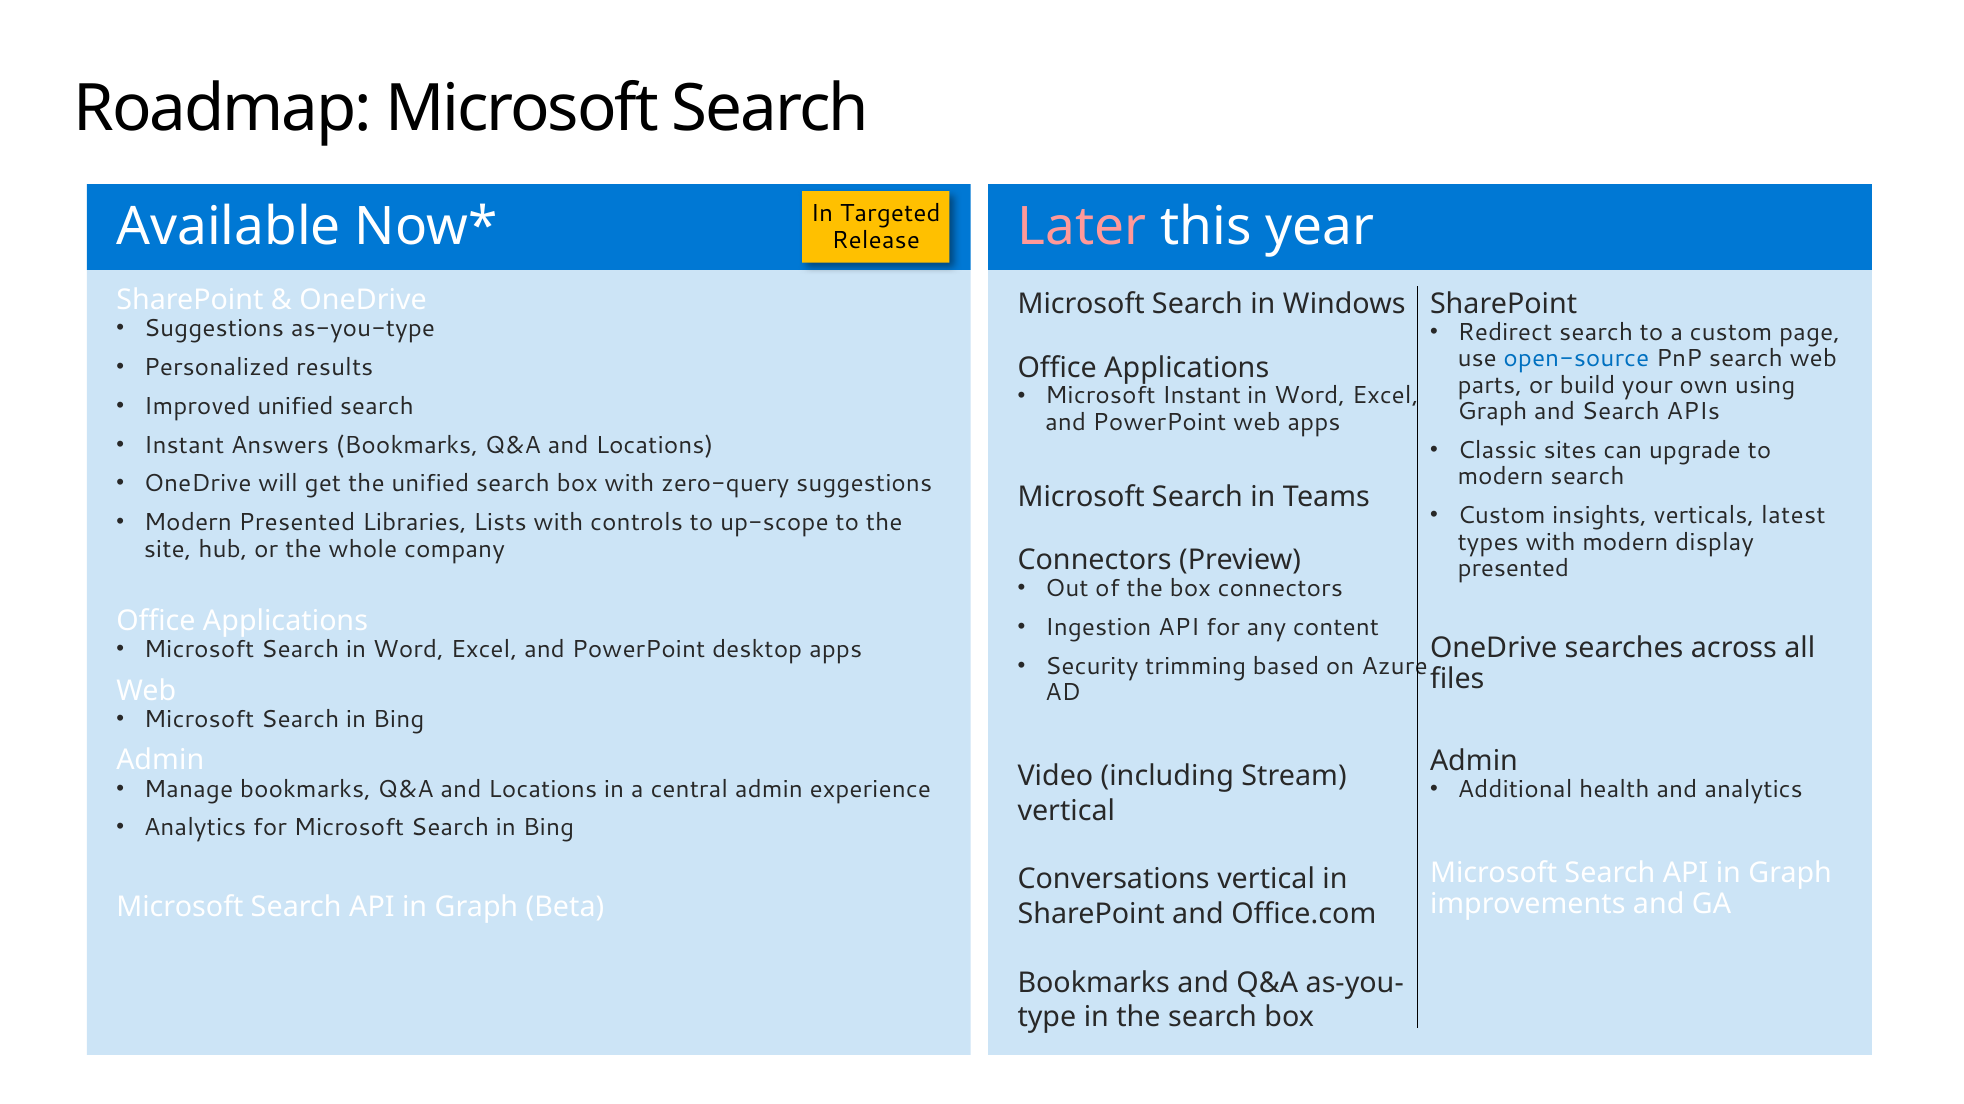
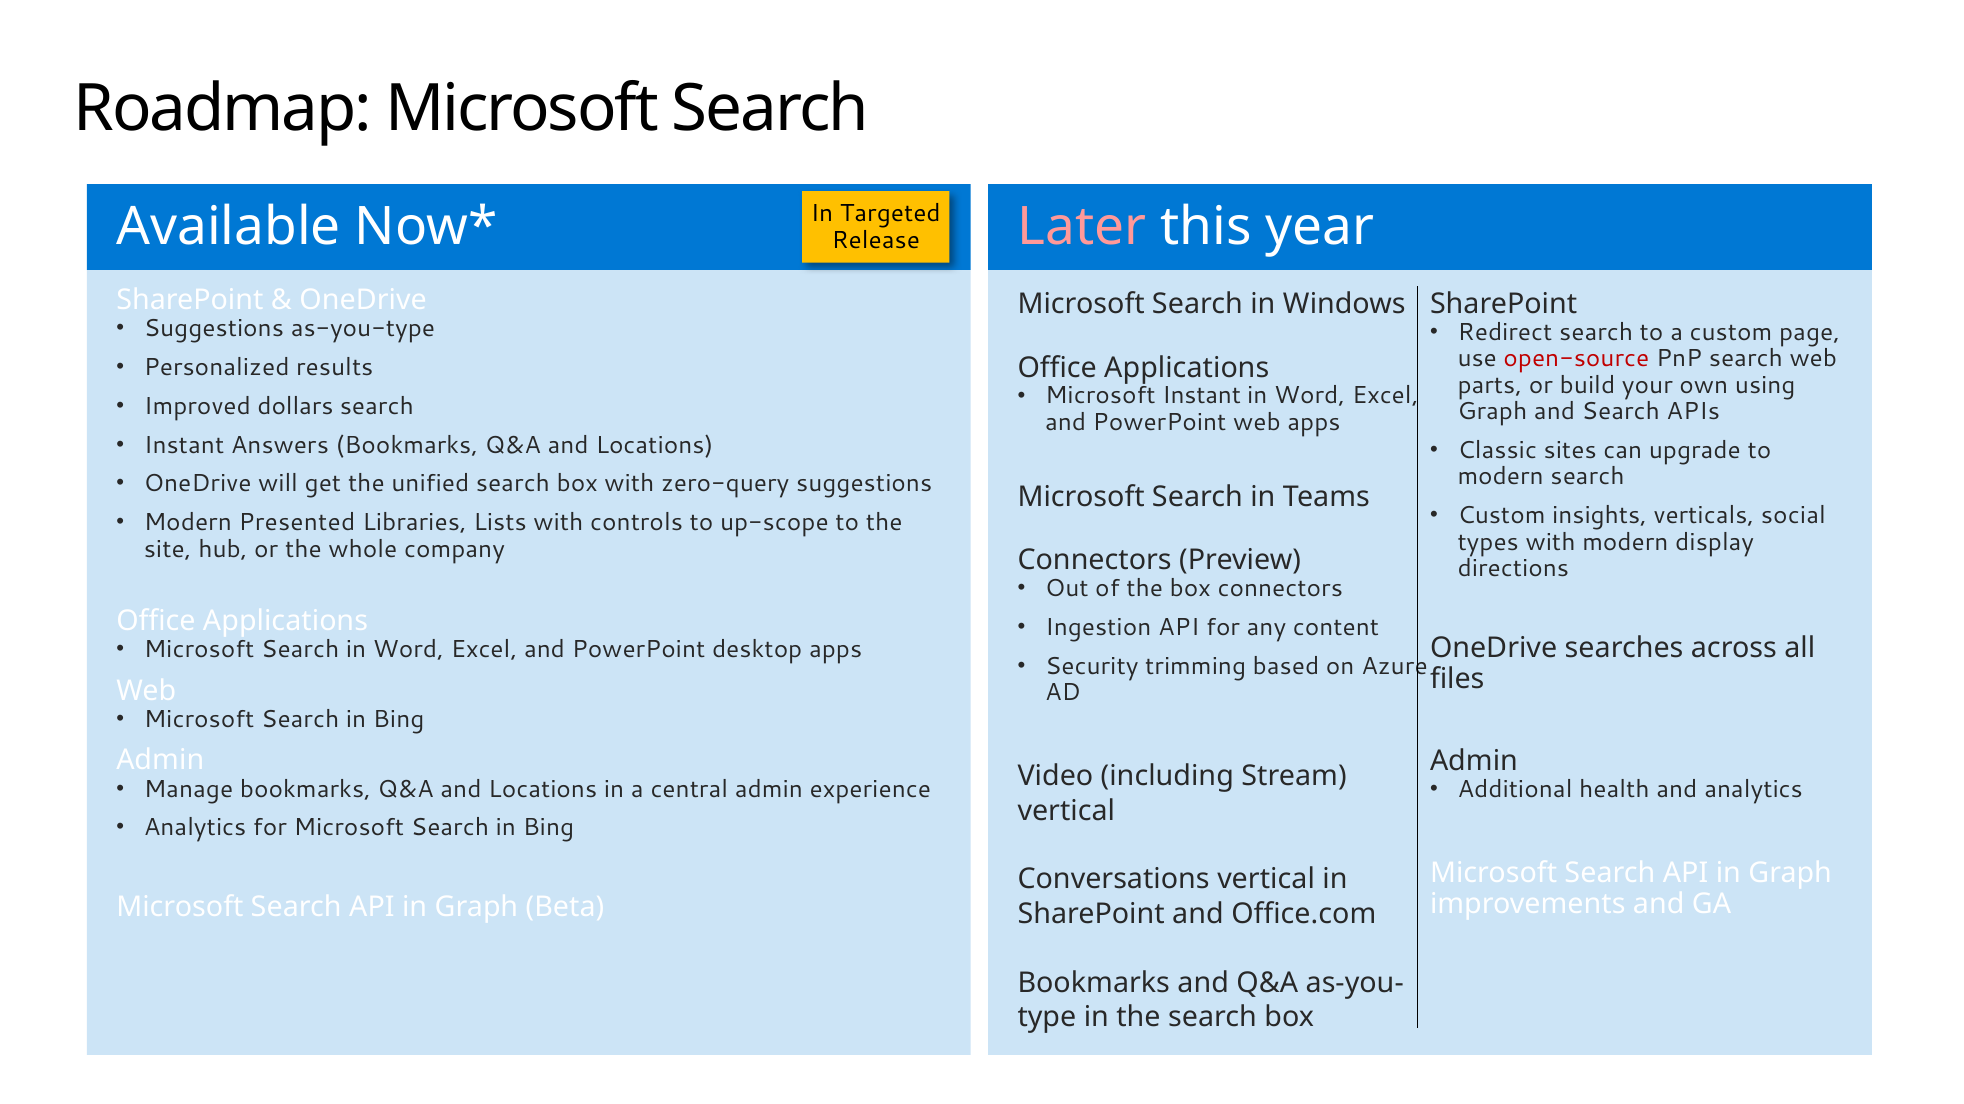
open-source colour: blue -> red (1576, 359)
Improved unified: unified -> dollars (295, 406)
latest: latest -> social (1793, 516)
presented: presented -> directions (1513, 569)
